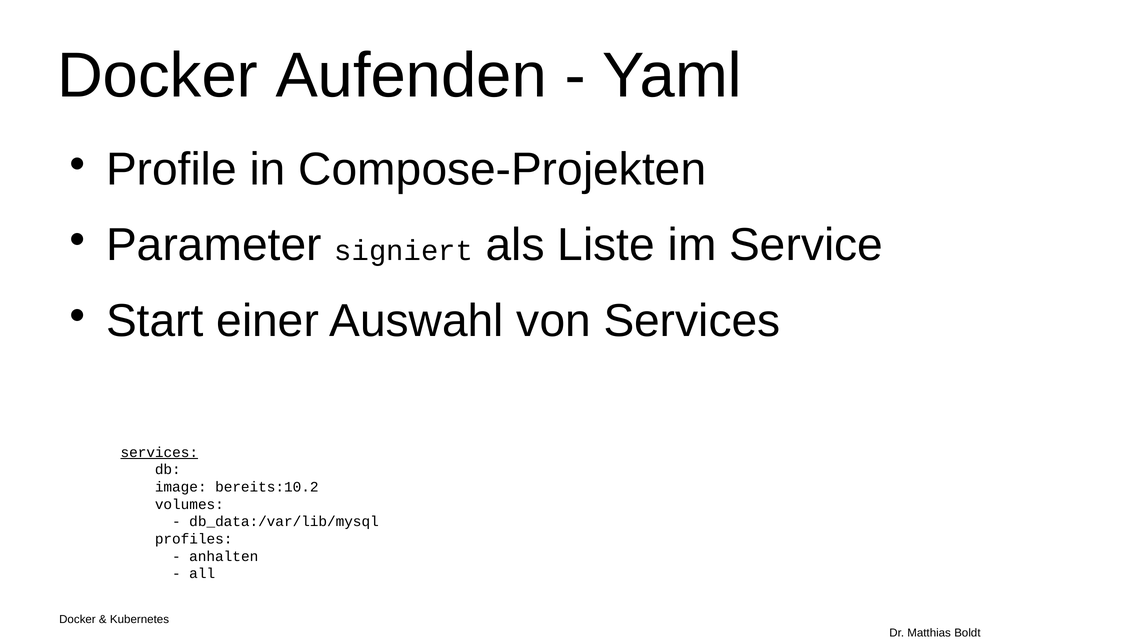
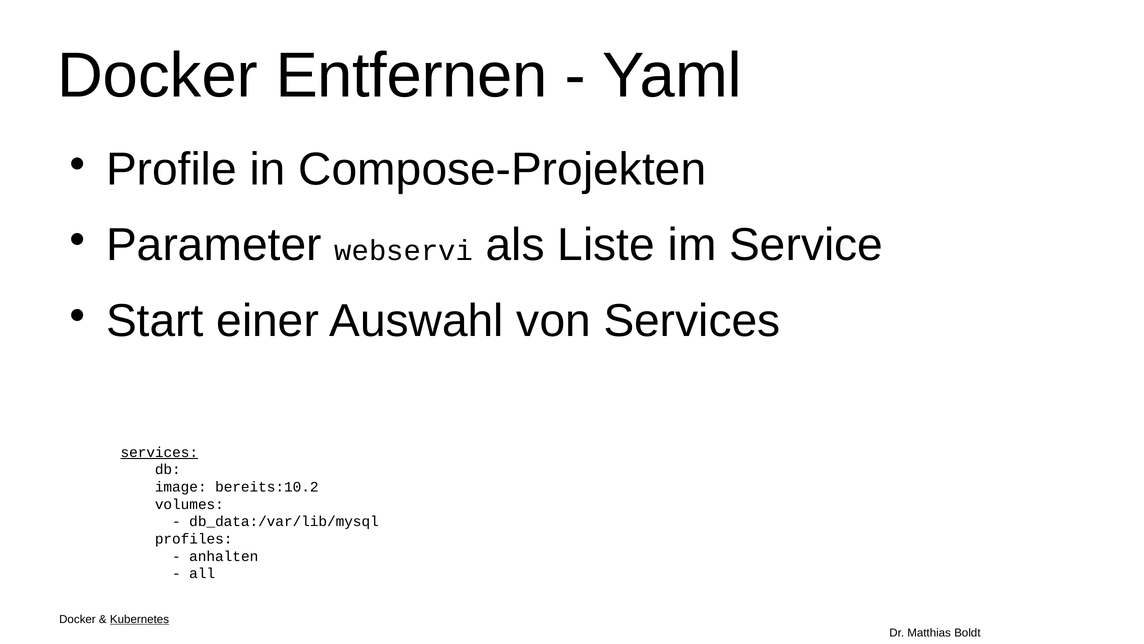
Aufenden: Aufenden -> Entfernen (411, 76)
signiert: signiert -> webservi (404, 251)
Kubernetes underline: none -> present (140, 619)
